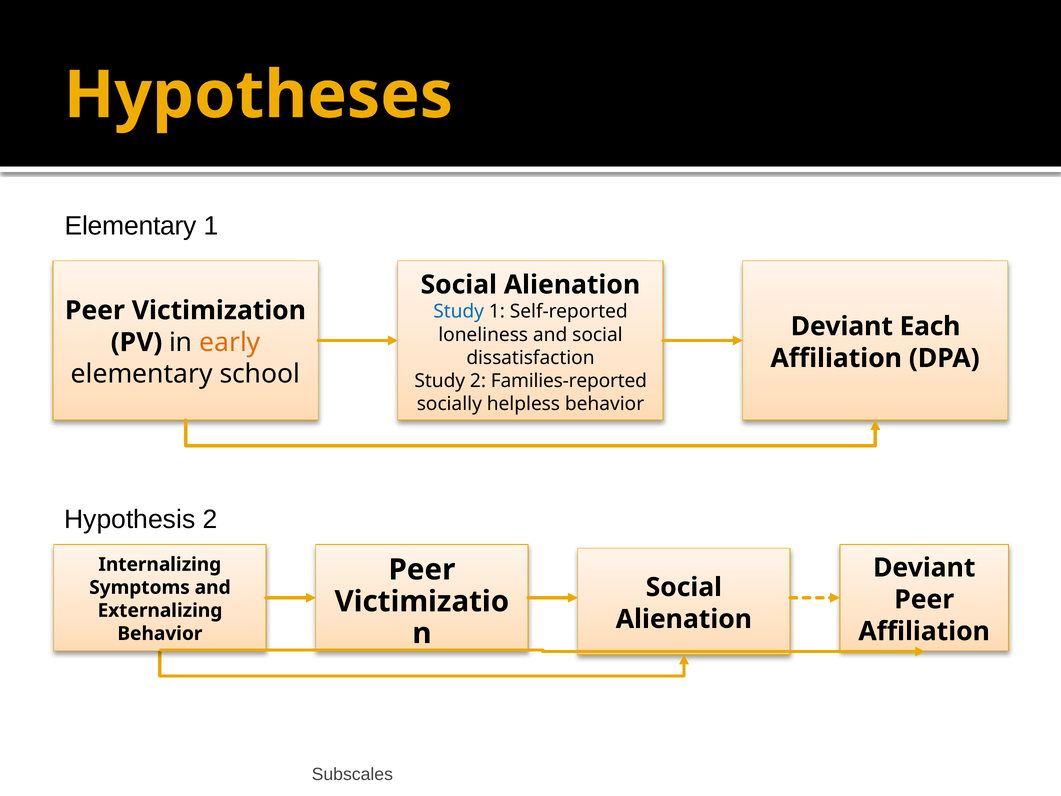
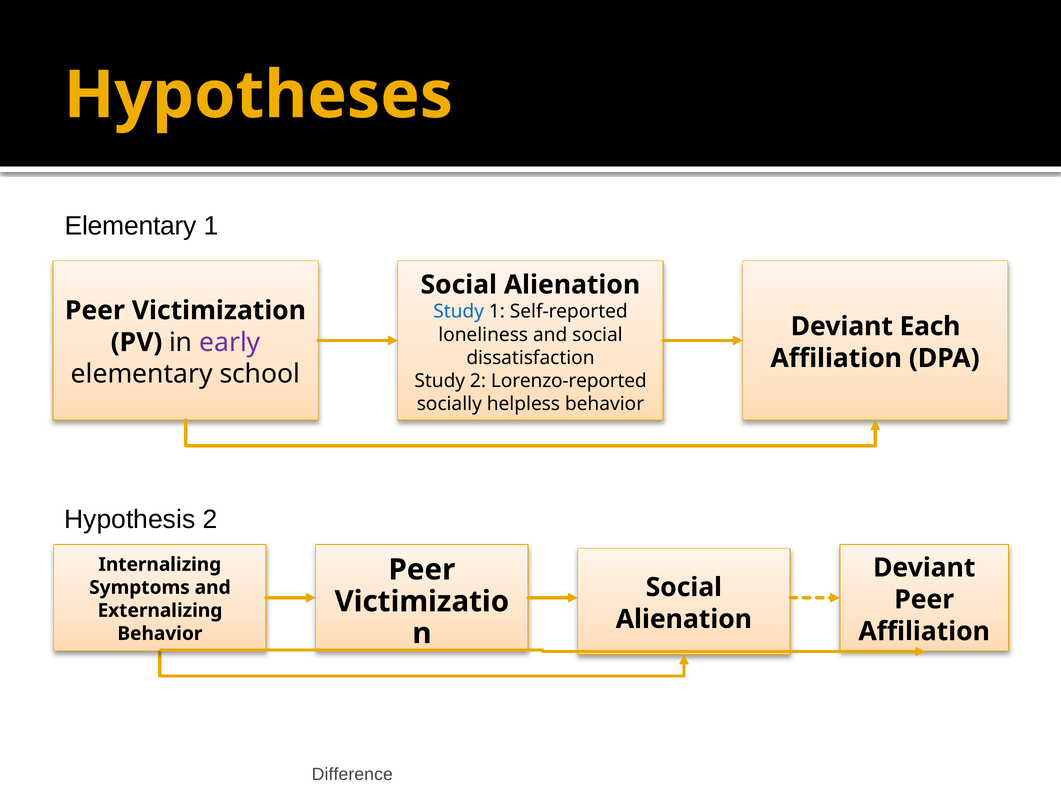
early colour: orange -> purple (230, 342)
Families-reported: Families-reported -> Lorenzo-reported (569, 381)
Subscales: Subscales -> Difference (352, 774)
